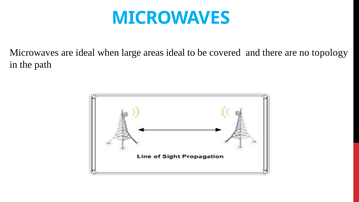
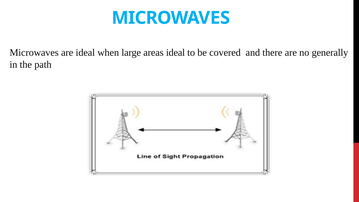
topology: topology -> generally (330, 53)
